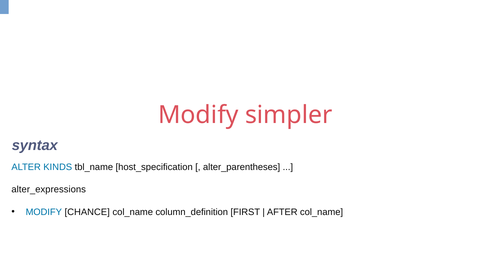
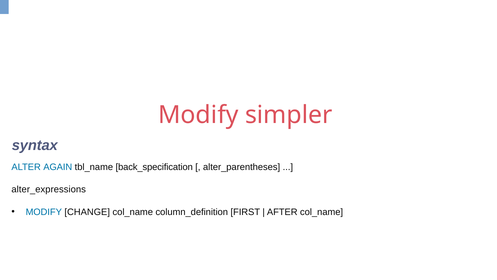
KINDS: KINDS -> AGAIN (58, 167)
host_specification: host_specification -> back_specification (154, 167)
CHANCE: CHANCE -> CHANGE (87, 212)
